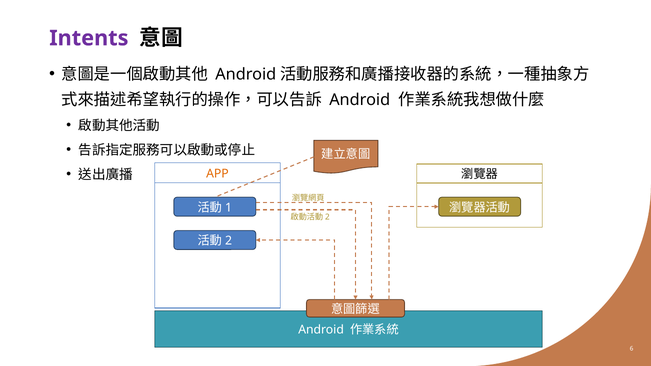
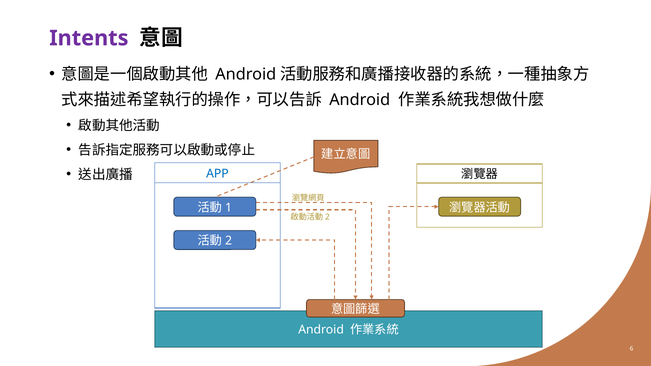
APP colour: orange -> blue (217, 174)
